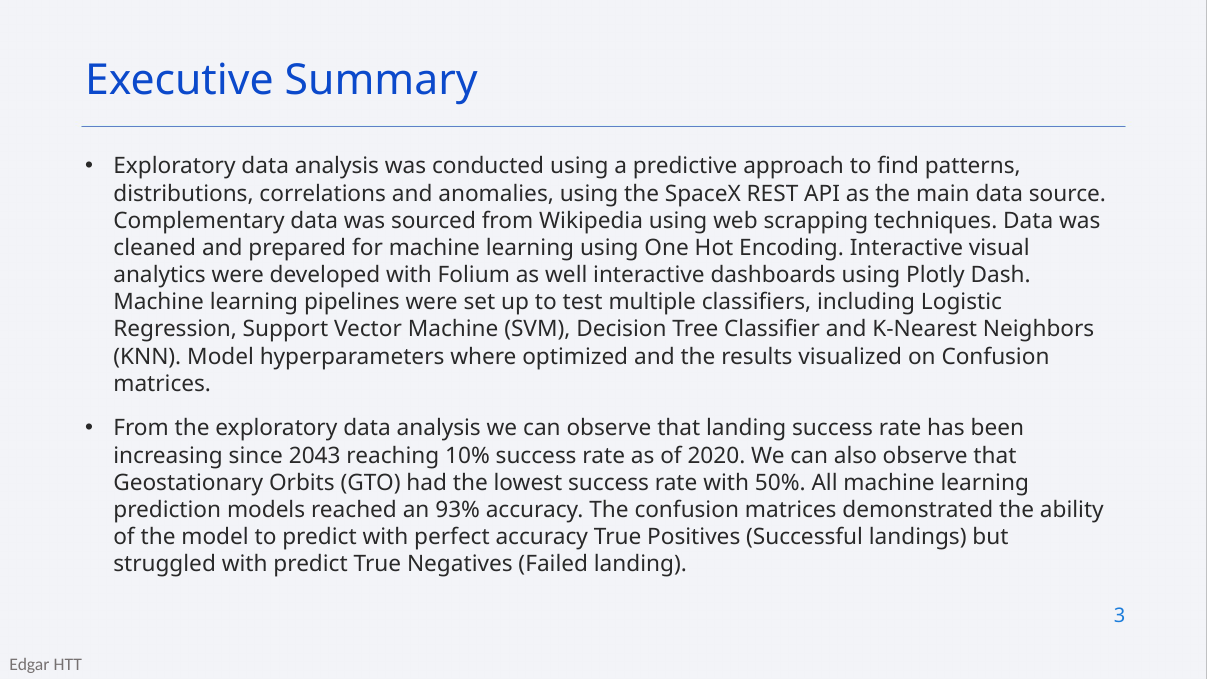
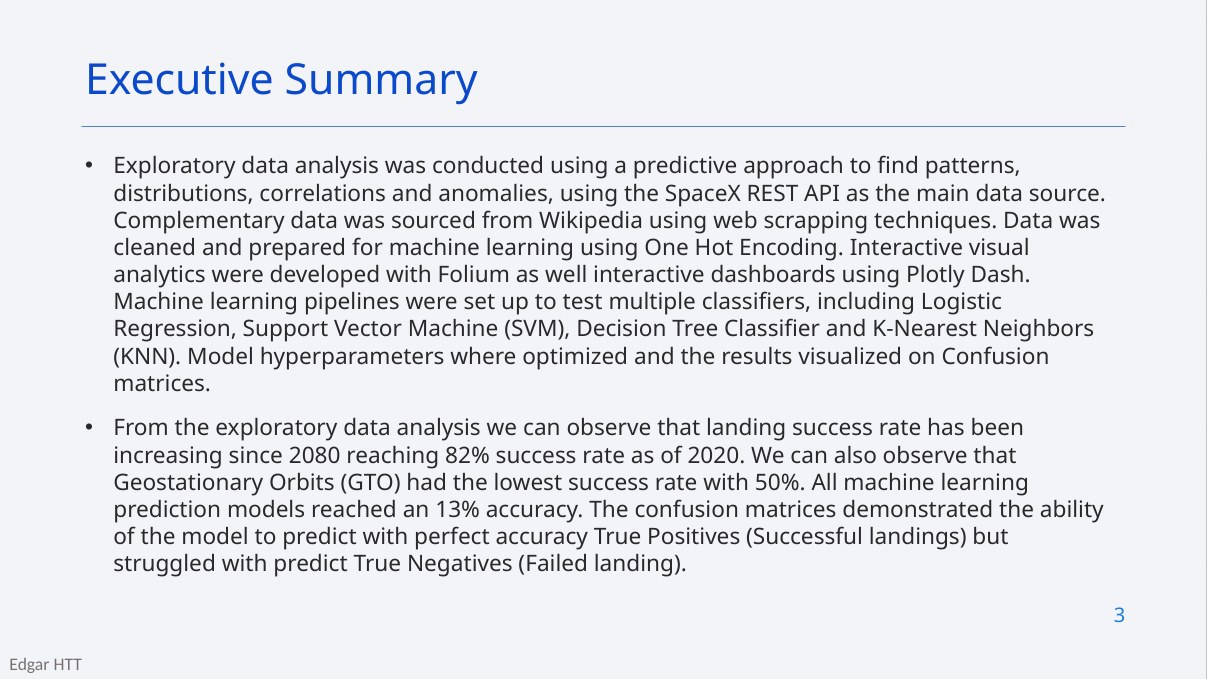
2043: 2043 -> 2080 (315, 456)
10%: 10% -> 82% (468, 456)
93%: 93% -> 13% (458, 510)
